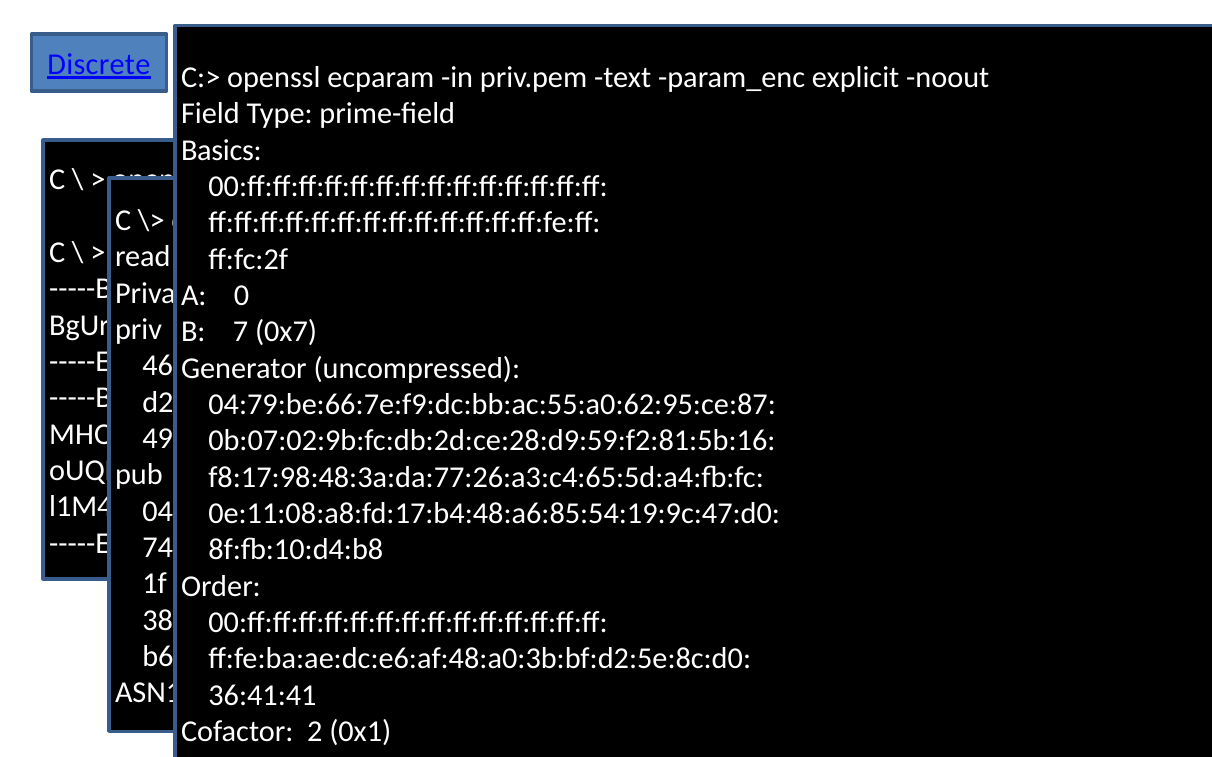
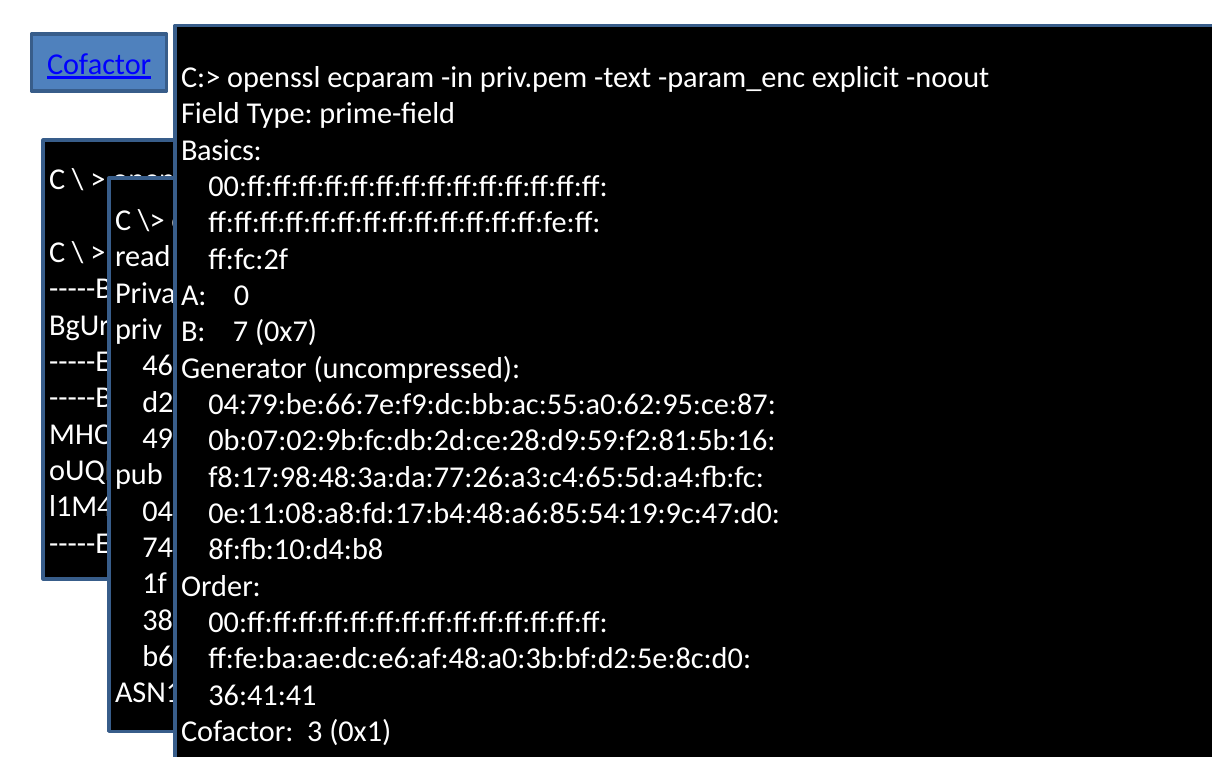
Discrete: Discrete -> Cofactor (99, 64)
2: 2 -> 3 (315, 732)
